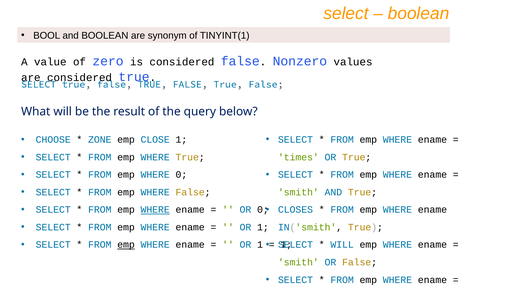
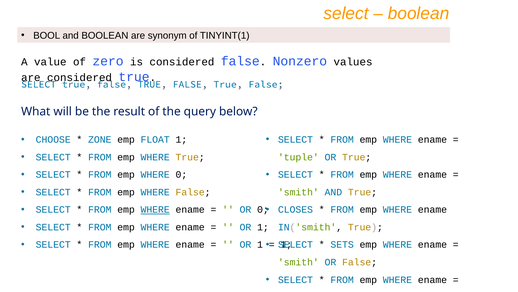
CLOSE: CLOSE -> FLOAT (155, 139)
times: times -> tuple (298, 157)
emp underline: present -> none (126, 244)
WILL: WILL -> SETS (342, 244)
